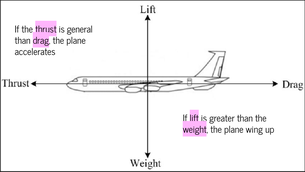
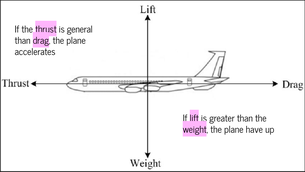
wing: wing -> have (254, 129)
